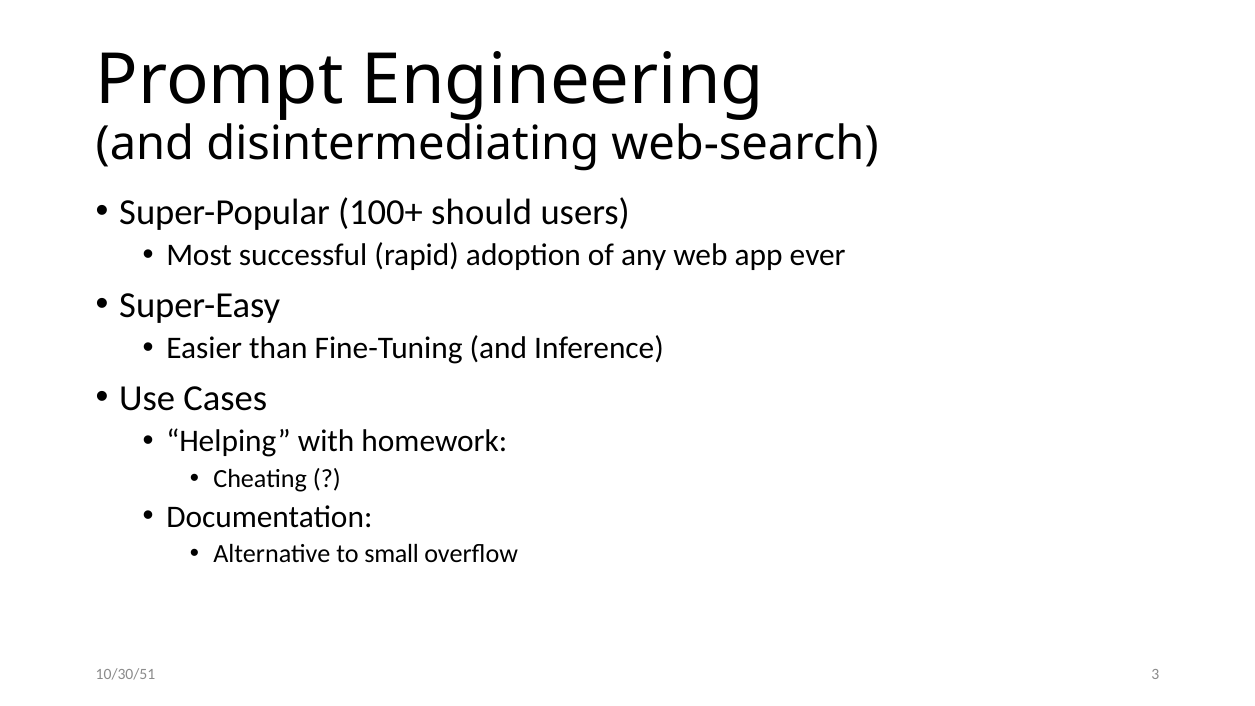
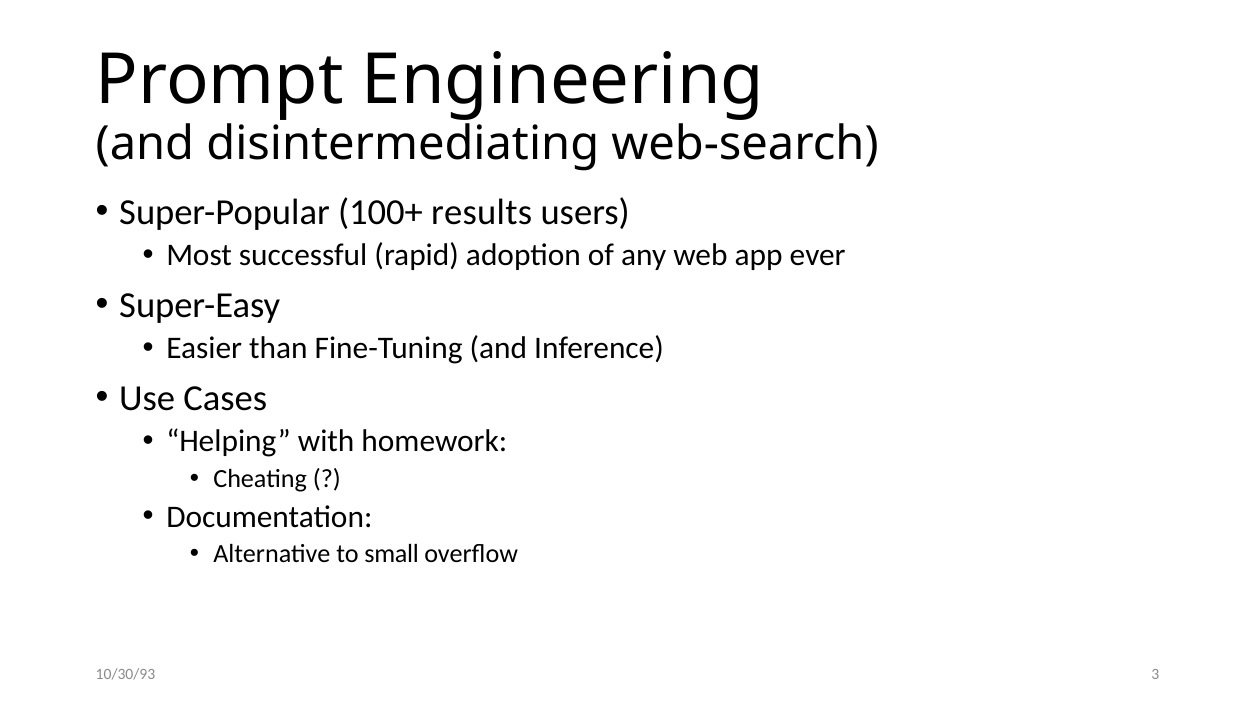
should: should -> results (482, 212)
10/30/51: 10/30/51 -> 10/30/93 (125, 674)
